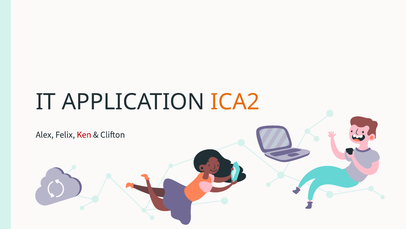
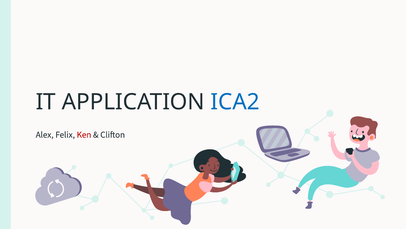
ICA2 colour: orange -> blue (235, 102)
